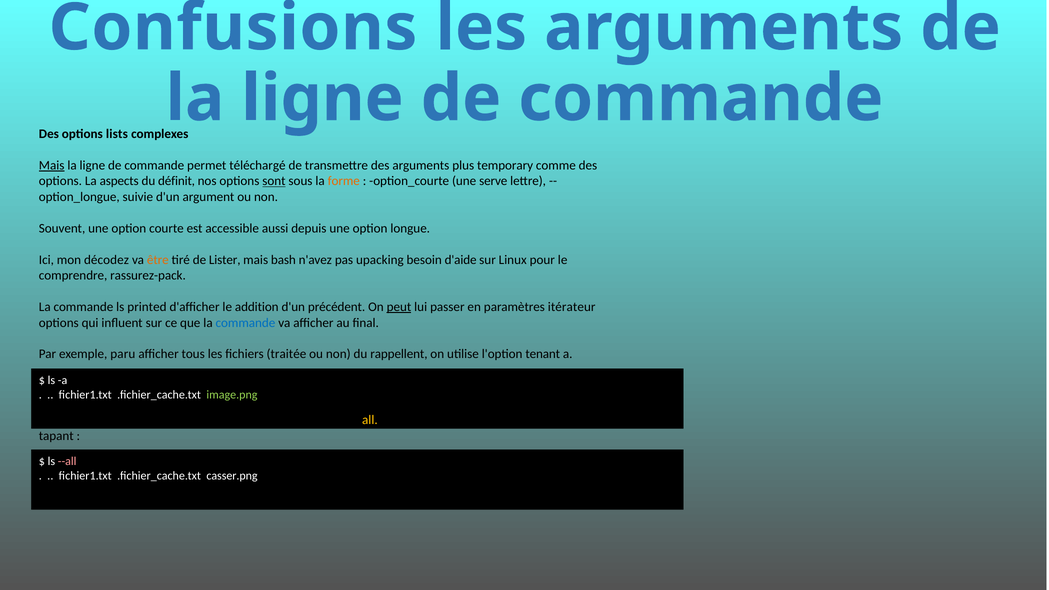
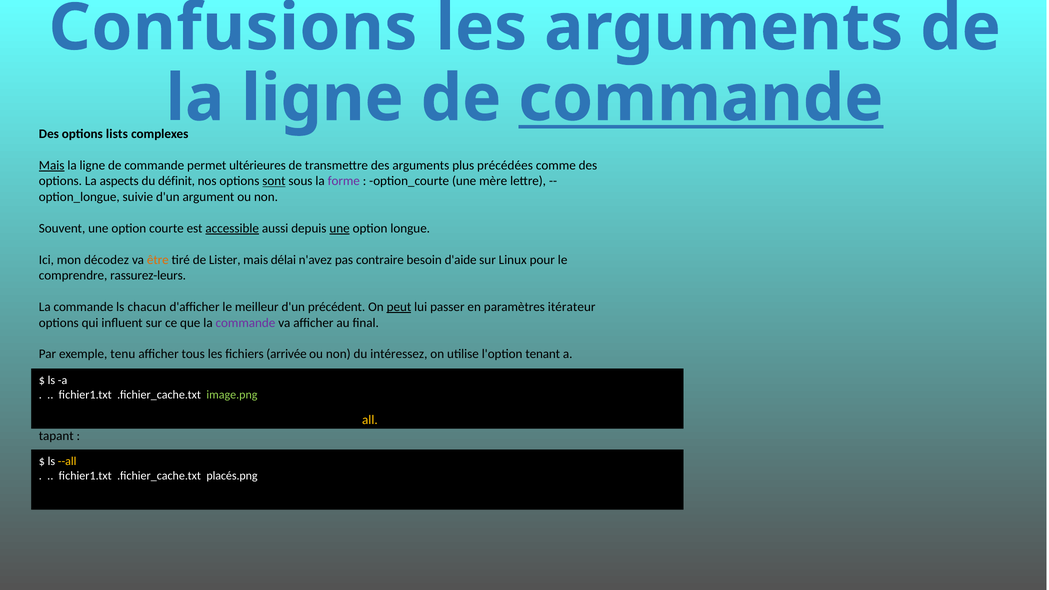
commande underline: none -> present (701, 99)
téléchargé: téléchargé -> ultérieures (257, 165)
temporary: temporary -> précédées (505, 165)
forme colour: orange -> purple (344, 181)
serve: serve -> mère (493, 181)
accessible underline: none -> present (232, 228)
une underline: none -> present (340, 228)
bash: bash -> délai (283, 260)
upacking: upacking -> contraire (380, 260)
rassurez-pack: rassurez-pack -> rassurez-leurs (148, 276)
printed: printed -> chacun (147, 307)
addition: addition -> meilleur (257, 307)
commande colour: blue -> purple (245, 323)
paru: paru -> tenu (123, 354)
traitée: traitée -> arrivée (287, 354)
rappellent: rappellent -> intéressez (399, 354)
--all colour: pink -> yellow (67, 461)
casser.png: casser.png -> placés.png (232, 476)
